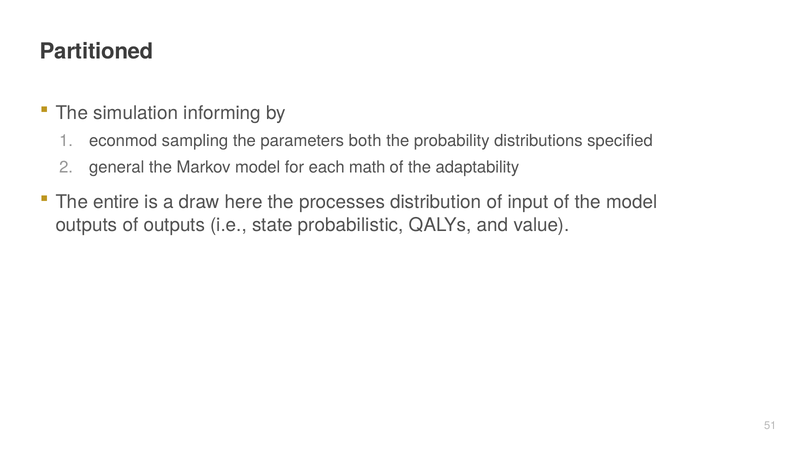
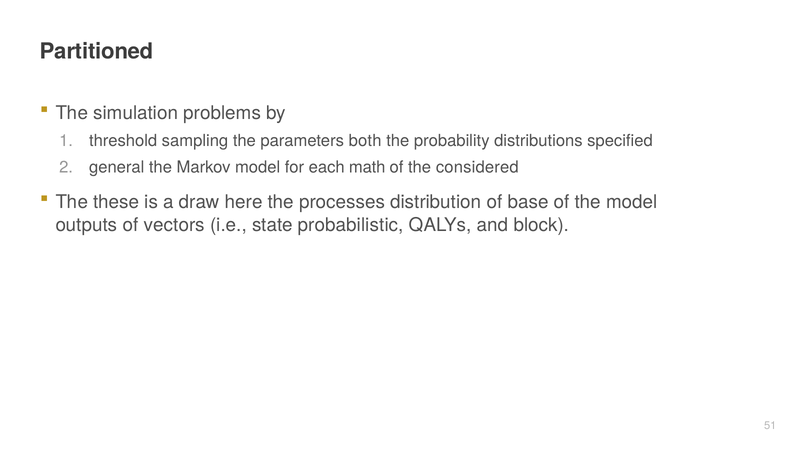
informing: informing -> problems (222, 113)
econmod: econmod -> threshold (123, 141)
adaptability: adaptability -> considered (477, 167)
entire: entire -> these (116, 202)
input: input -> base (528, 202)
of outputs: outputs -> vectors (174, 225)
value: value -> block (541, 225)
